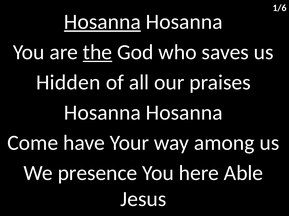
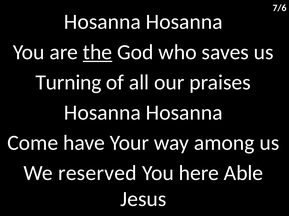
1/6: 1/6 -> 7/6 (280, 8)
Hosanna underline: present -> none (102, 22)
Hidden: Hidden -> Turning (68, 83)
presence: presence -> reserved (97, 174)
